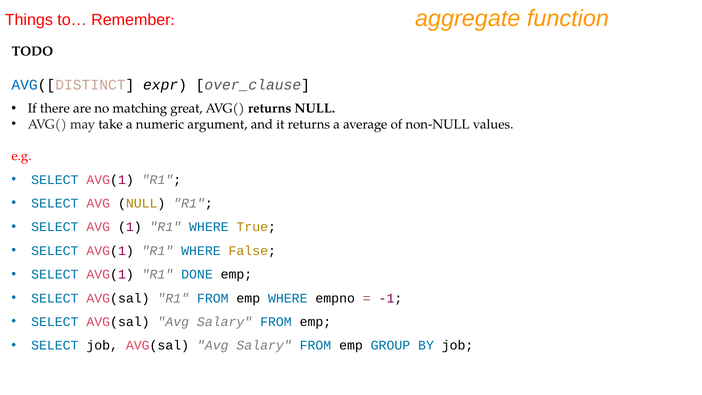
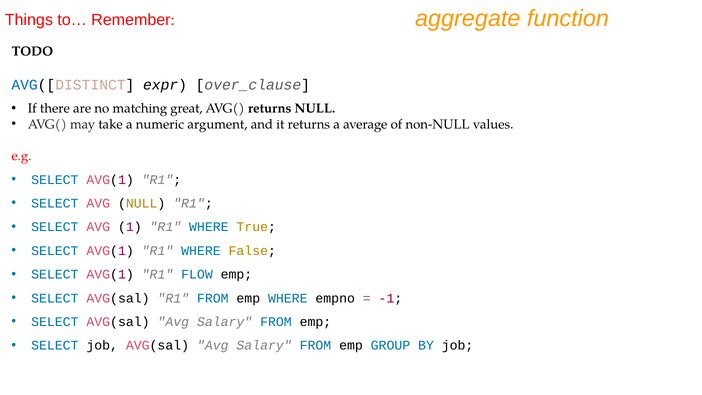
DONE: DONE -> FLOW (197, 274)
